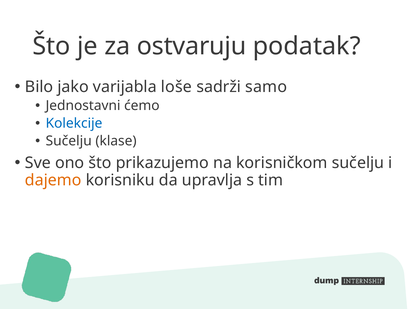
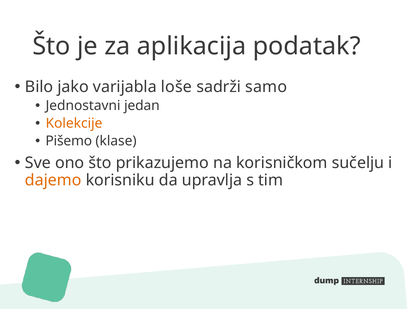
ostvaruju: ostvaruju -> aplikacija (192, 46)
ćemo: ćemo -> jedan (142, 106)
Kolekcije colour: blue -> orange (74, 123)
Sučelju: Sučelju -> Pišemo (69, 141)
